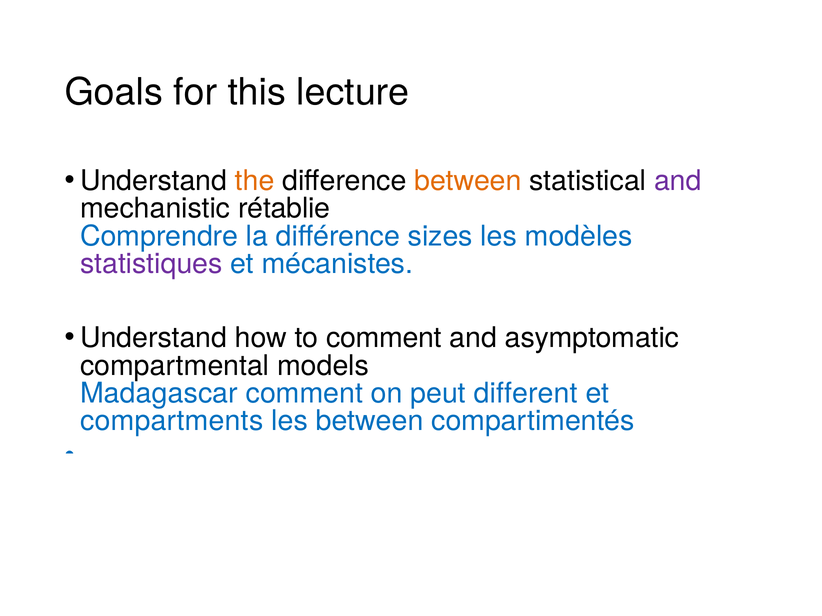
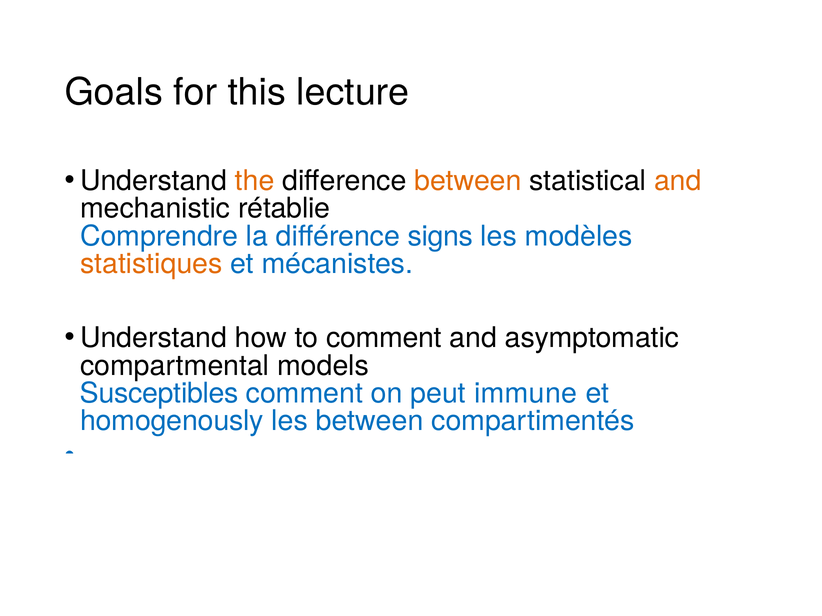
and colour: purple -> orange (678, 181)
sizes: sizes -> signs (440, 236)
statistiques colour: purple -> orange (151, 264)
Madagascar: Madagascar -> Susceptibles (159, 394)
different: different -> immune (526, 394)
compartments: compartments -> homogenously (172, 421)
